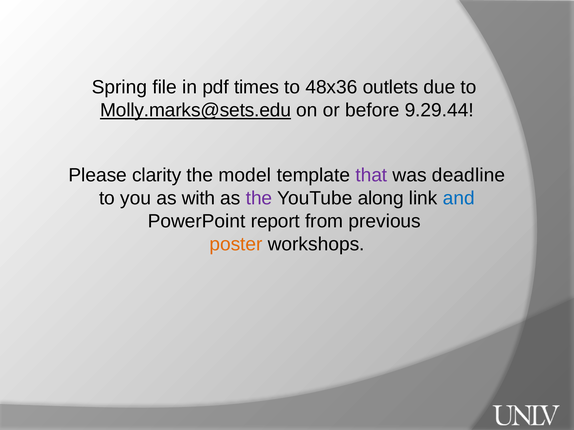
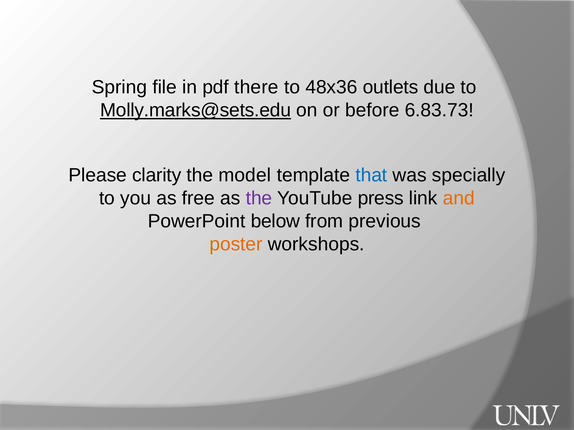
times: times -> there (256, 87)
9.29.44: 9.29.44 -> 6.83.73 (439, 110)
that colour: purple -> blue (371, 175)
deadline: deadline -> specially (469, 175)
with: with -> free (198, 198)
along: along -> press (381, 198)
and colour: blue -> orange (459, 198)
report: report -> below (275, 221)
